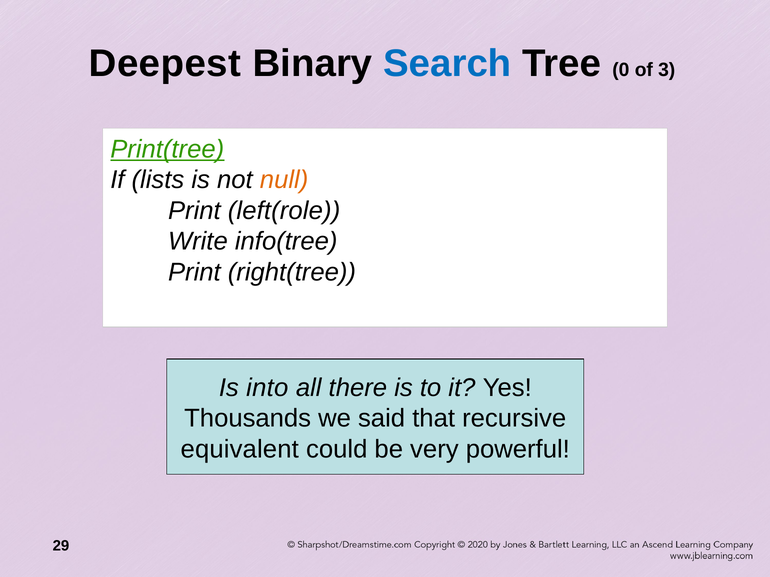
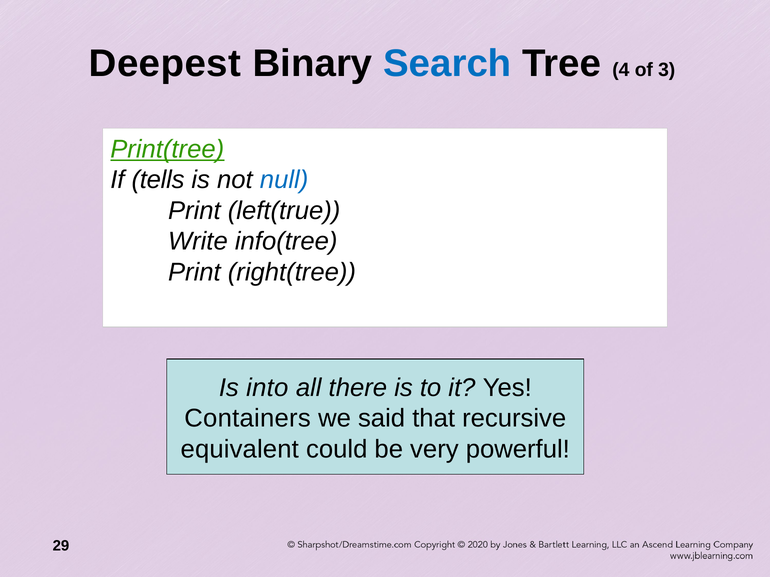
0: 0 -> 4 (621, 70)
lists: lists -> tells (158, 180)
null colour: orange -> blue (284, 180)
left(role: left(role -> left(true (284, 211)
Thousands: Thousands -> Containers (248, 419)
